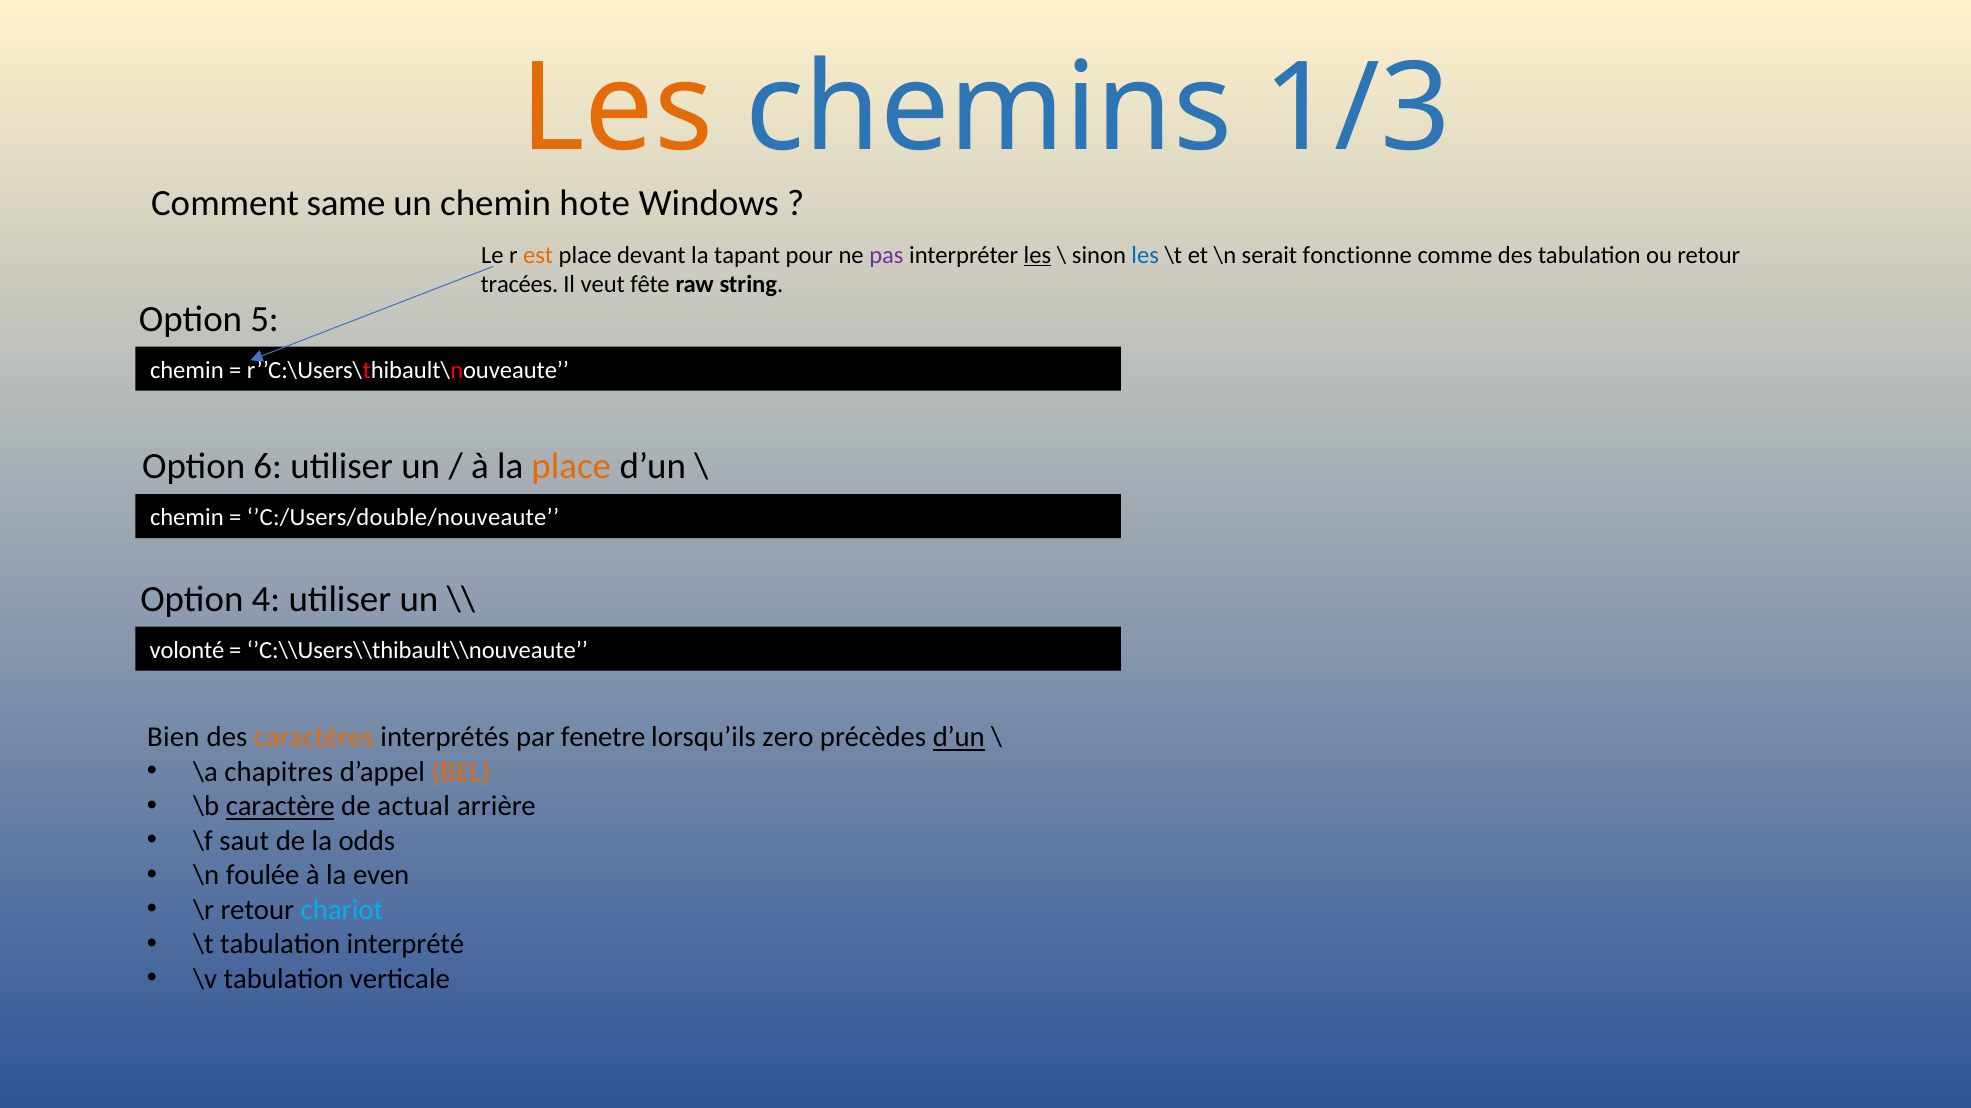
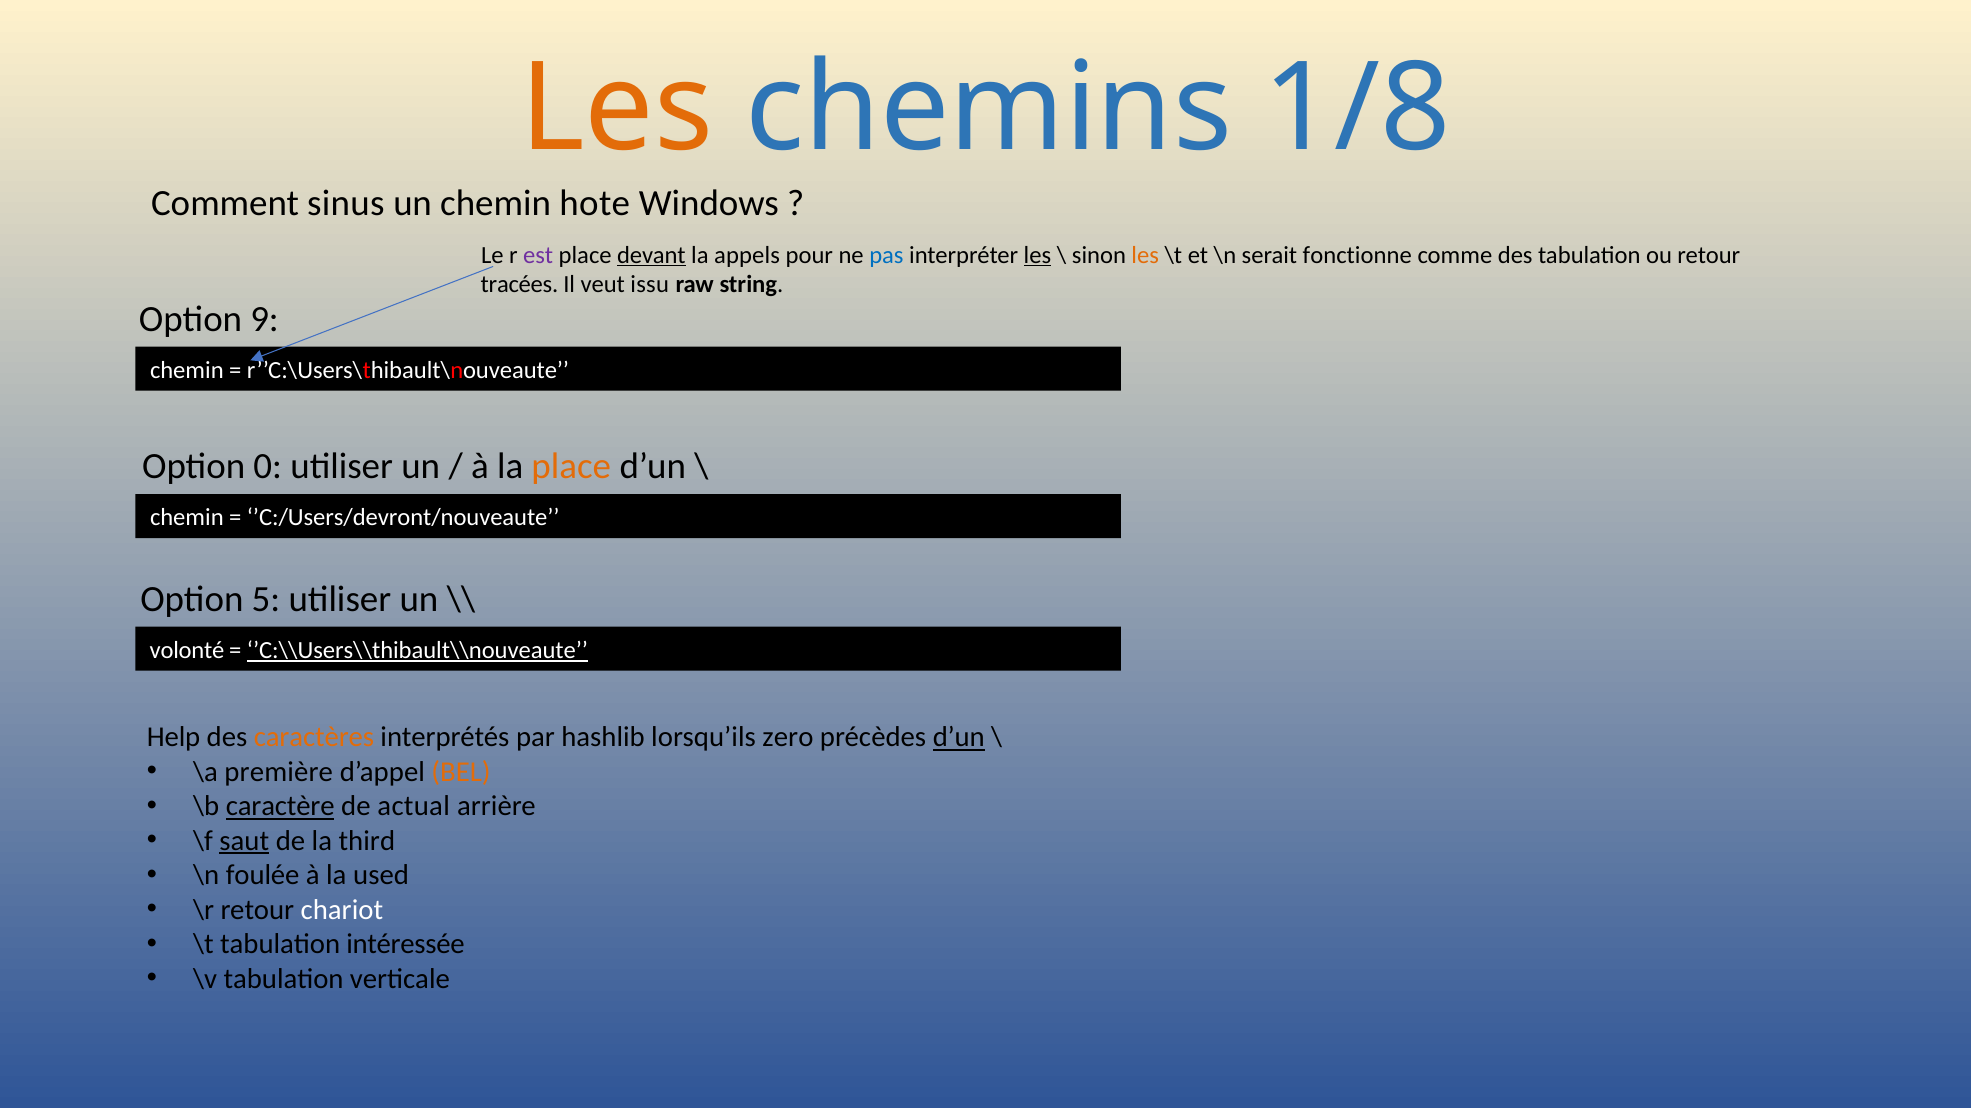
1/3: 1/3 -> 1/8 (1357, 109)
same: same -> sinus (346, 204)
est colour: orange -> purple (538, 255)
devant underline: none -> present (651, 255)
tapant: tapant -> appels (747, 255)
pas colour: purple -> blue (886, 255)
les colour: blue -> orange (1145, 255)
fête: fête -> issu (650, 285)
5: 5 -> 9 (265, 319)
6: 6 -> 0 (268, 467)
’C:/Users/double/nouveaute: ’C:/Users/double/nouveaute -> ’C:/Users/devront/nouveaute (403, 518)
4: 4 -> 5 (266, 599)
’C:\\Users\\thibault\\nouveaute underline: none -> present (417, 651)
Bien: Bien -> Help (174, 738)
fenetre: fenetre -> hashlib (603, 738)
chapitres: chapitres -> première (279, 772)
saut underline: none -> present (244, 841)
odds: odds -> third (367, 841)
even: even -> used (381, 876)
chariot colour: light blue -> white (342, 910)
interprété: interprété -> intéressée (405, 945)
